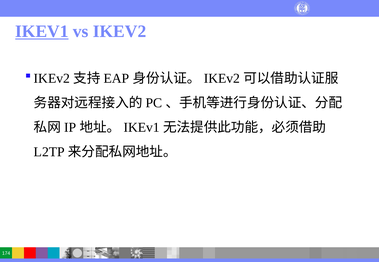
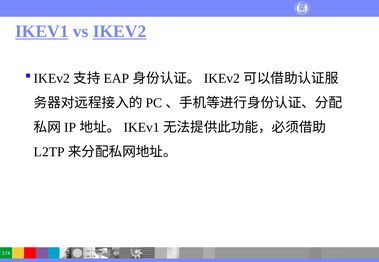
IKEV2 underline: none -> present (120, 31)
